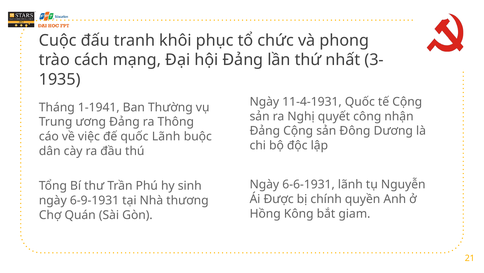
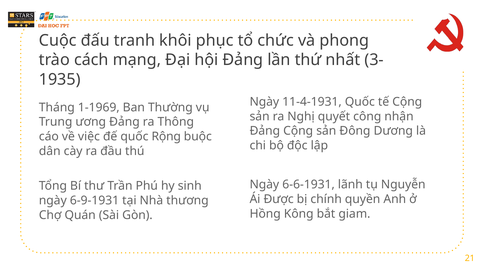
1-1941: 1-1941 -> 1-1969 (99, 107)
quốc Lãnh: Lãnh -> Rộng (166, 136)
